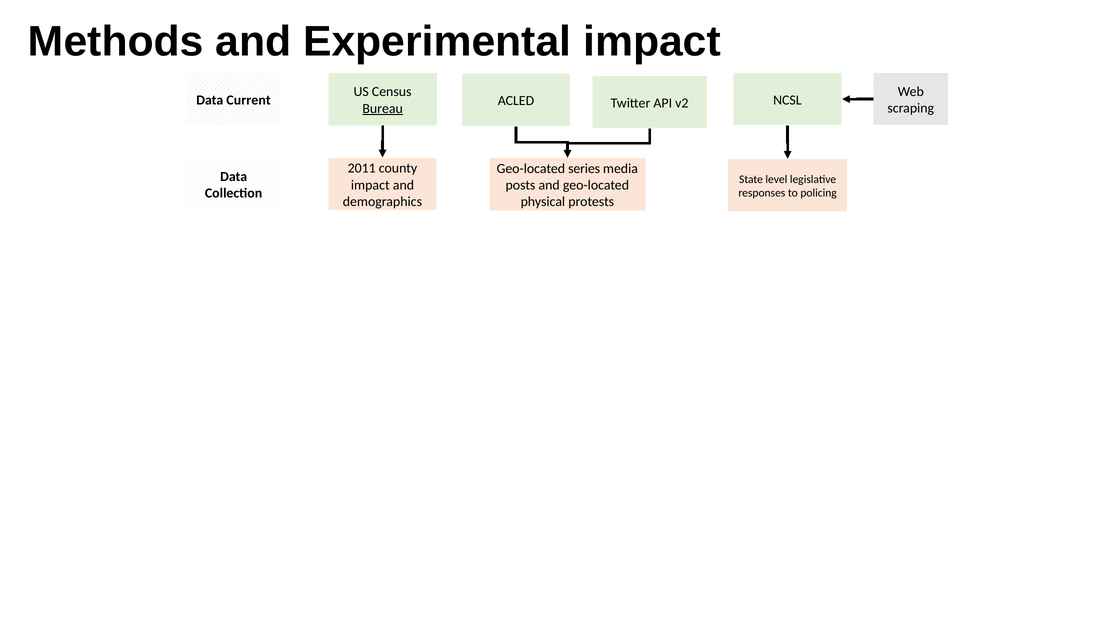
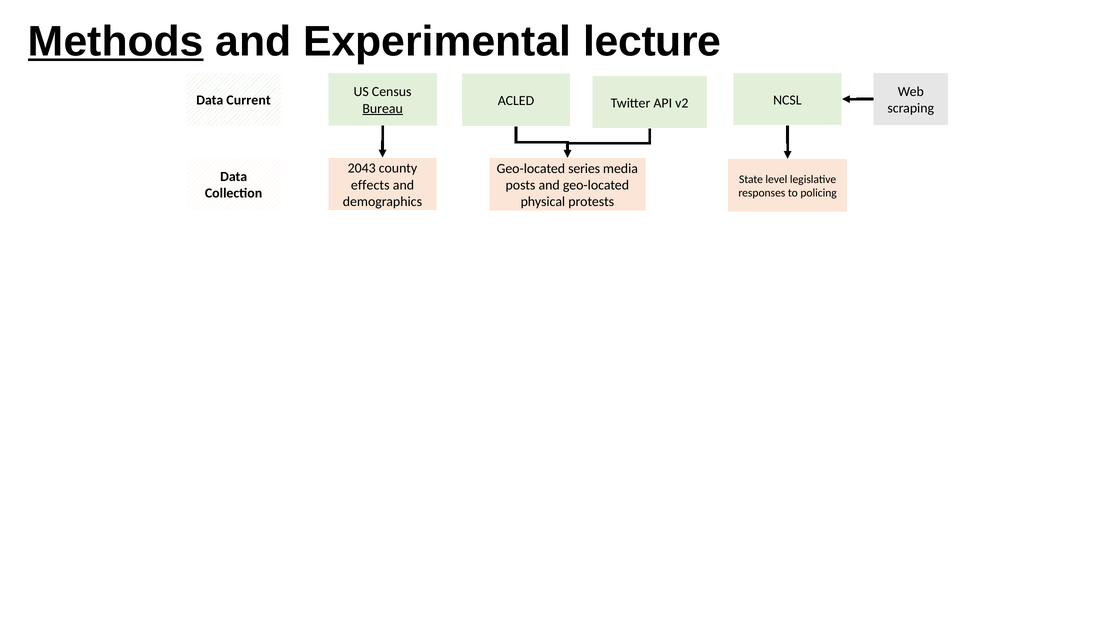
Methods underline: none -> present (116, 41)
Experimental impact: impact -> lecture (652, 41)
2011: 2011 -> 2043 (362, 168)
impact: impact -> effects (370, 185)
